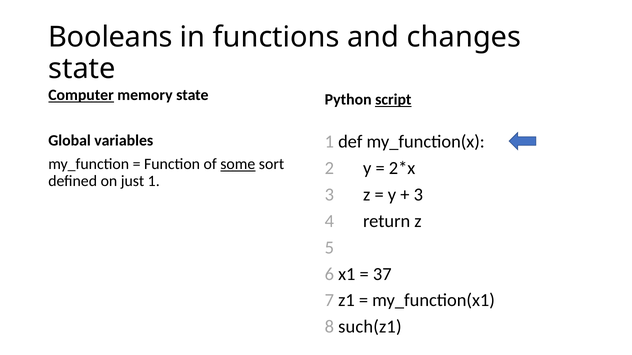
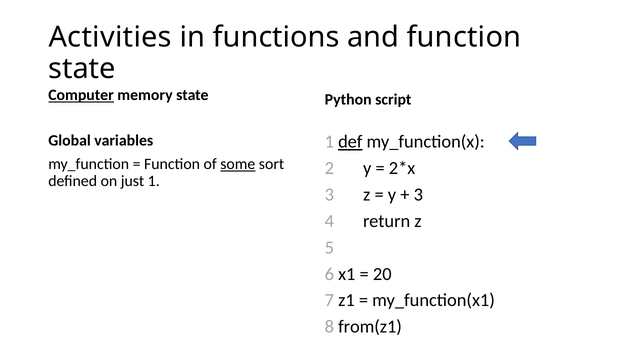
Booleans: Booleans -> Activities (110, 37)
and changes: changes -> function (464, 37)
script underline: present -> none (393, 100)
def underline: none -> present (350, 142)
37: 37 -> 20 (382, 274)
such(z1: such(z1 -> from(z1 (370, 327)
